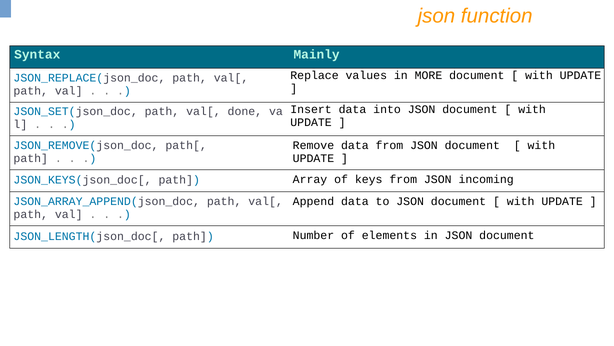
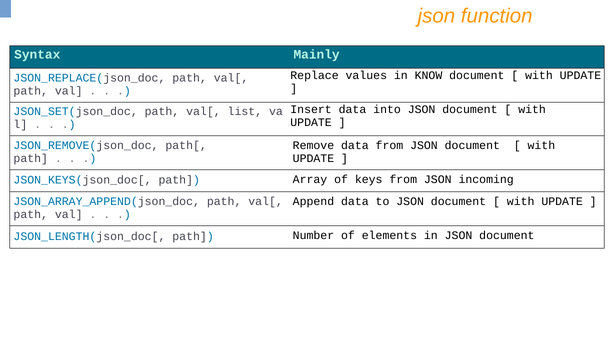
MORE: MORE -> KNOW (428, 75)
done: done -> list (245, 111)
